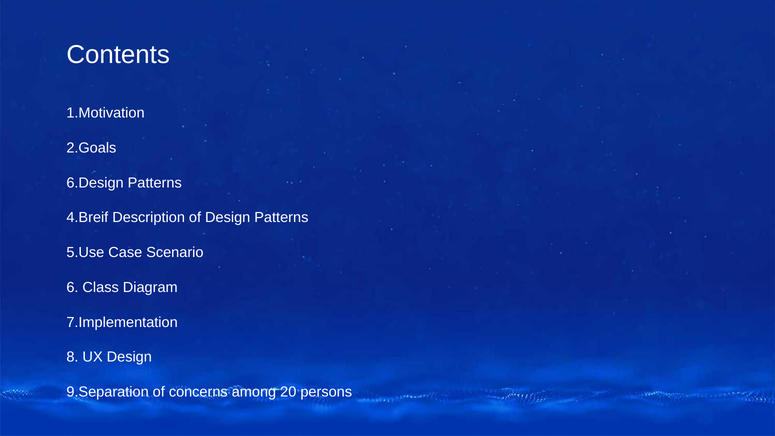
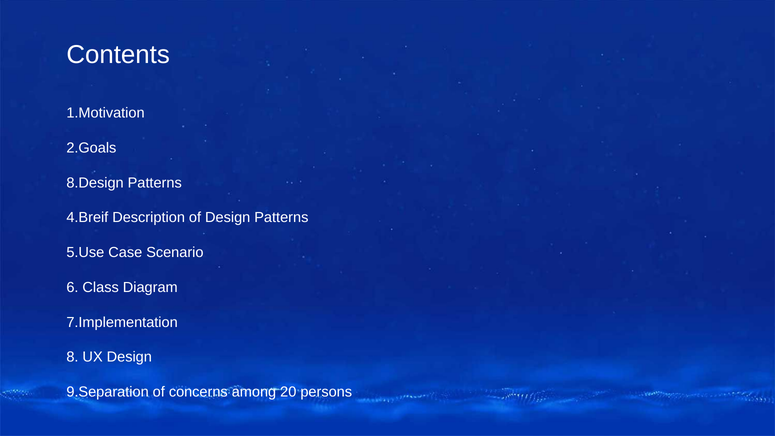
6.Design: 6.Design -> 8.Design (95, 183)
